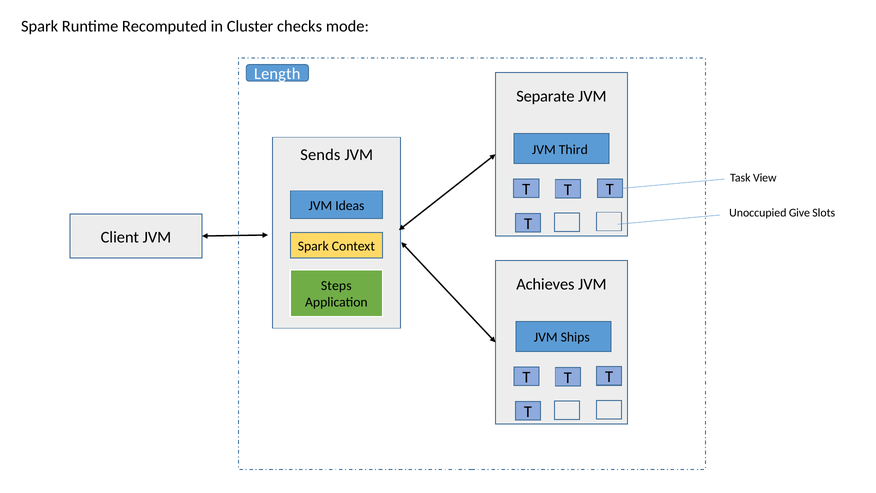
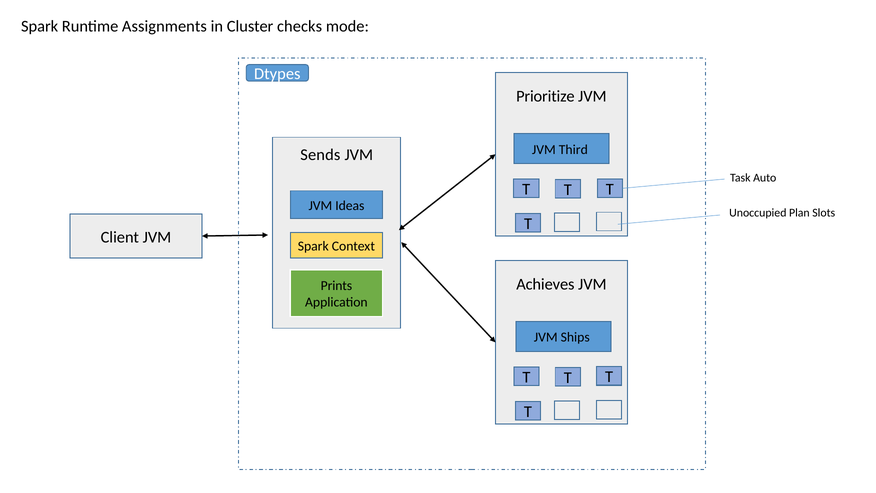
Recomputed: Recomputed -> Assignments (164, 26)
Length: Length -> Dtypes (277, 74)
Separate: Separate -> Prioritize (545, 96)
View: View -> Auto (765, 178)
Give: Give -> Plan (799, 213)
Steps: Steps -> Prints (336, 286)
